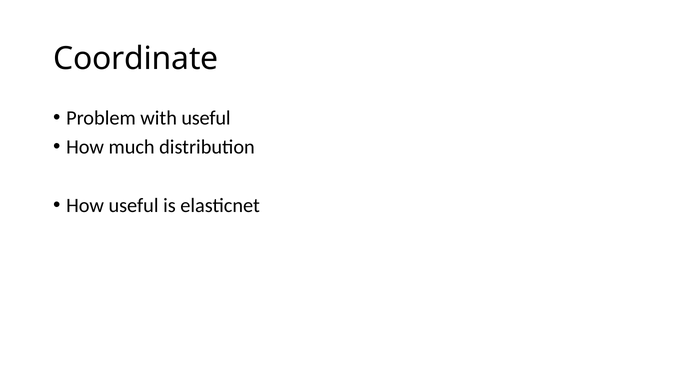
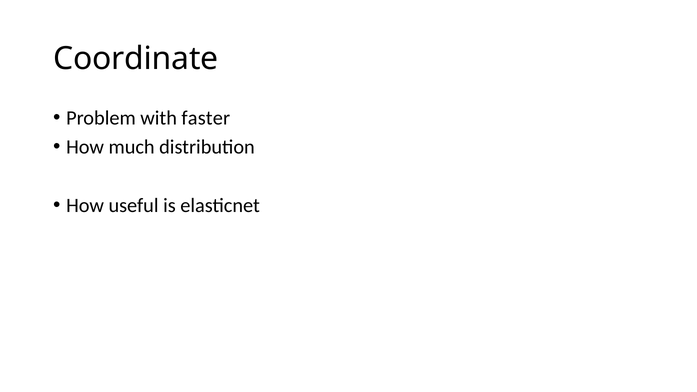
with useful: useful -> faster (206, 118)
